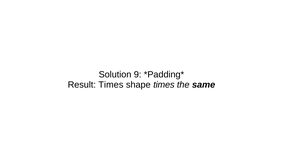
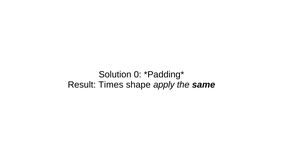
9: 9 -> 0 (138, 75)
shape times: times -> apply (164, 85)
